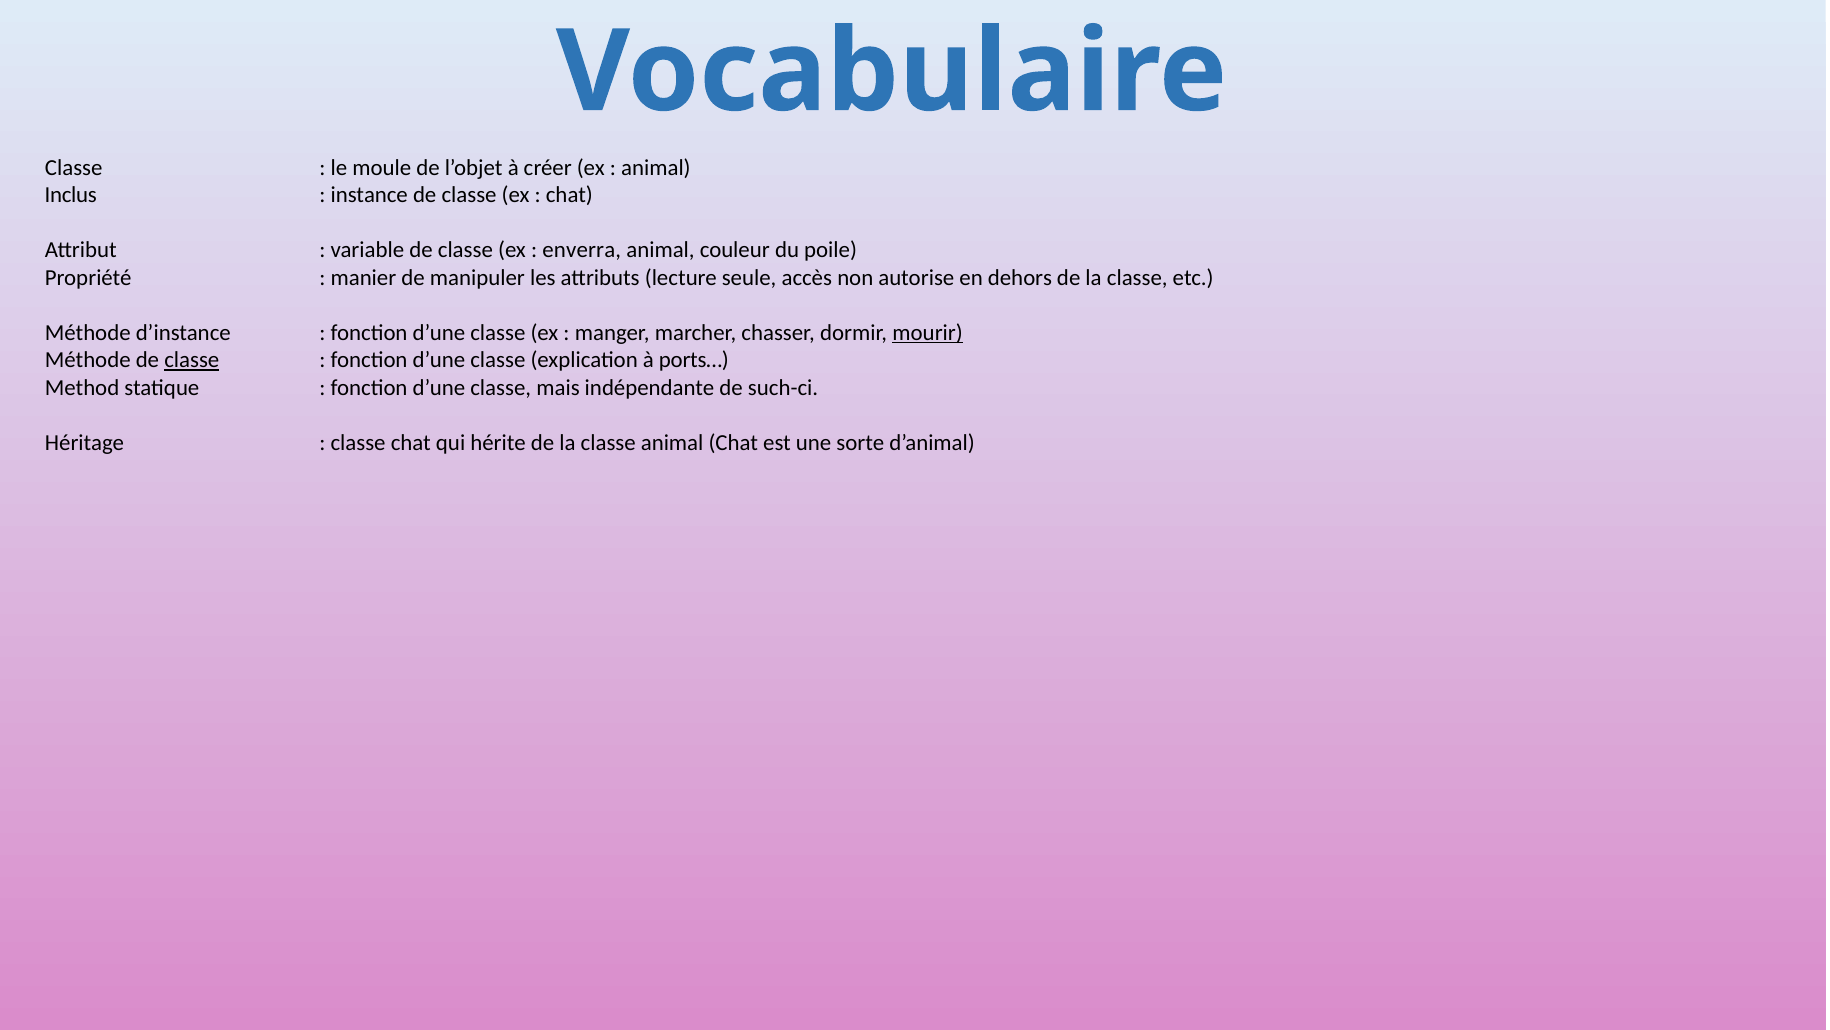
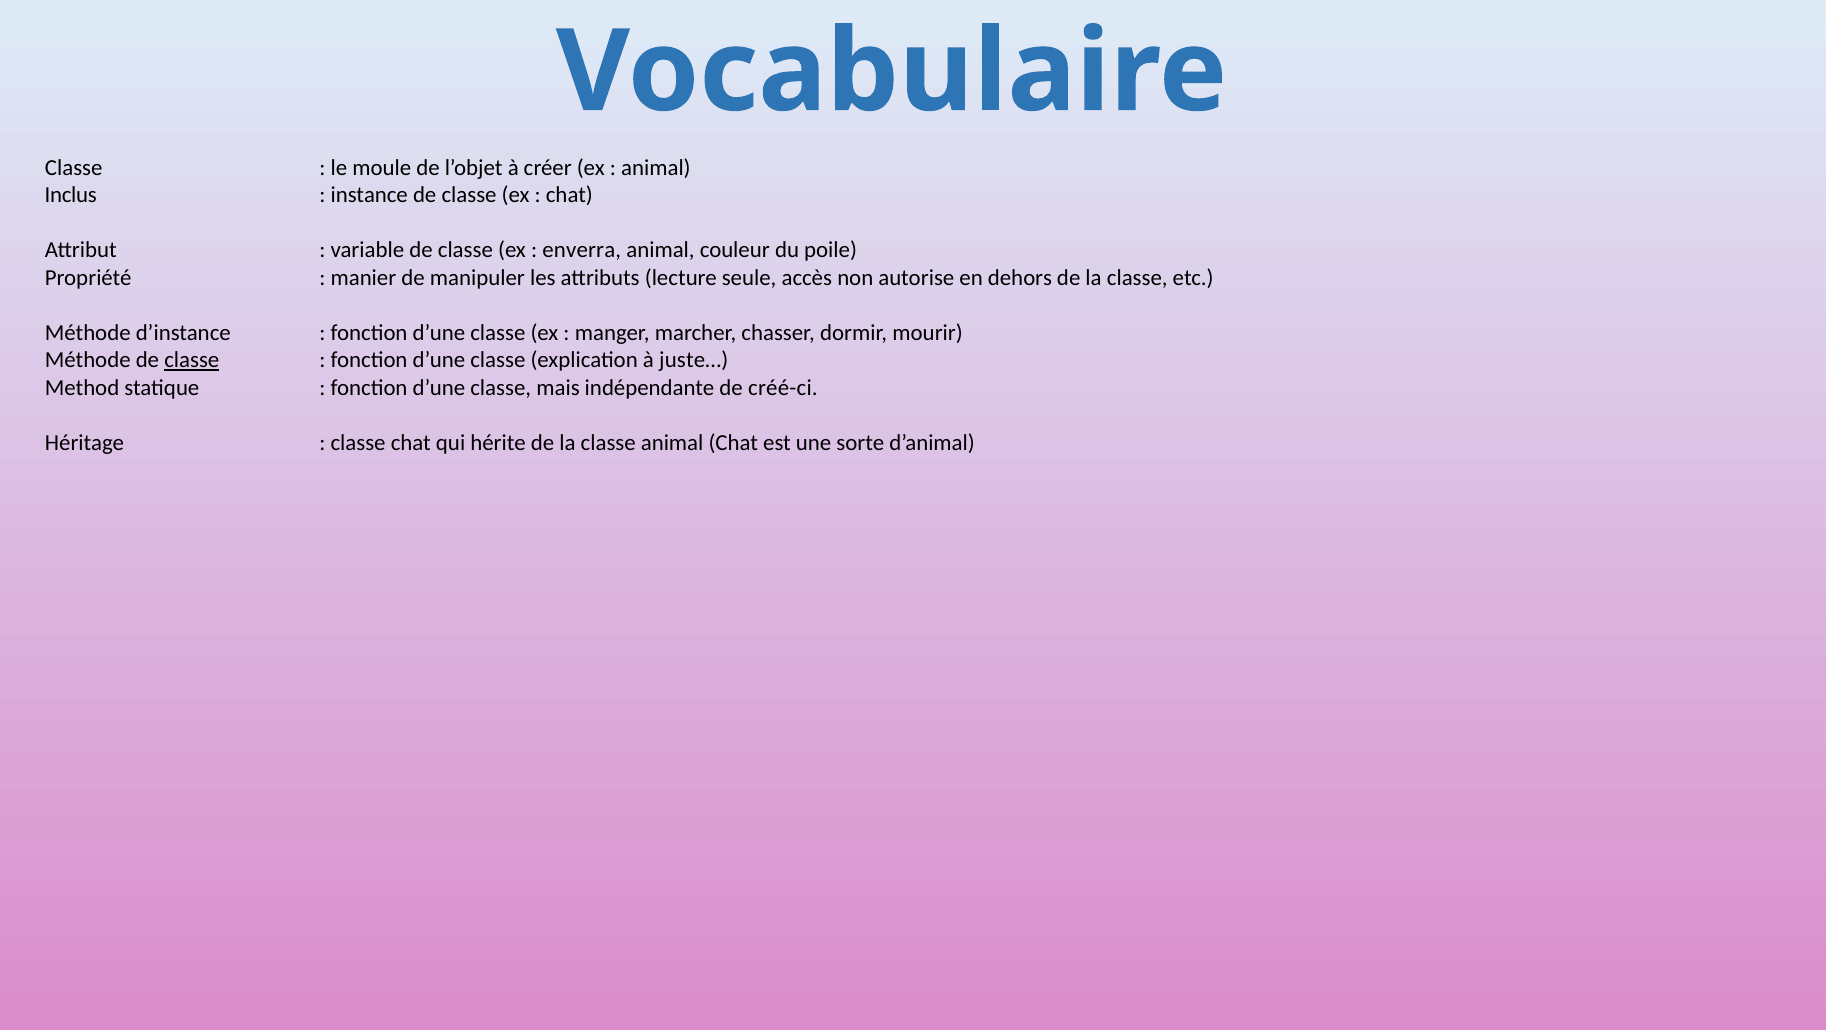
mourir underline: present -> none (928, 333)
ports…: ports… -> juste… (694, 360)
such-ci: such-ci -> créé-ci (783, 387)
